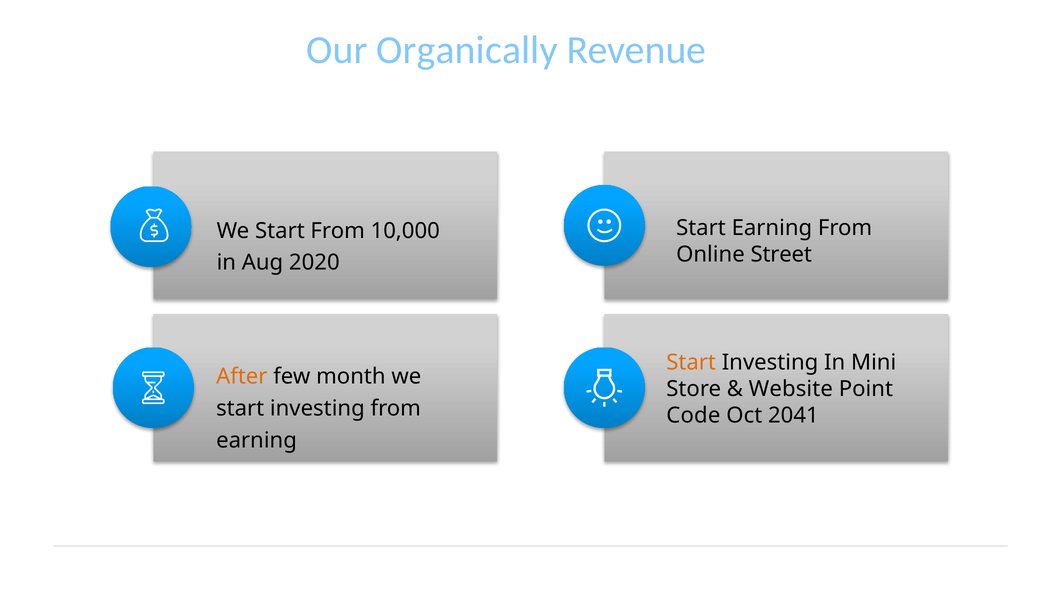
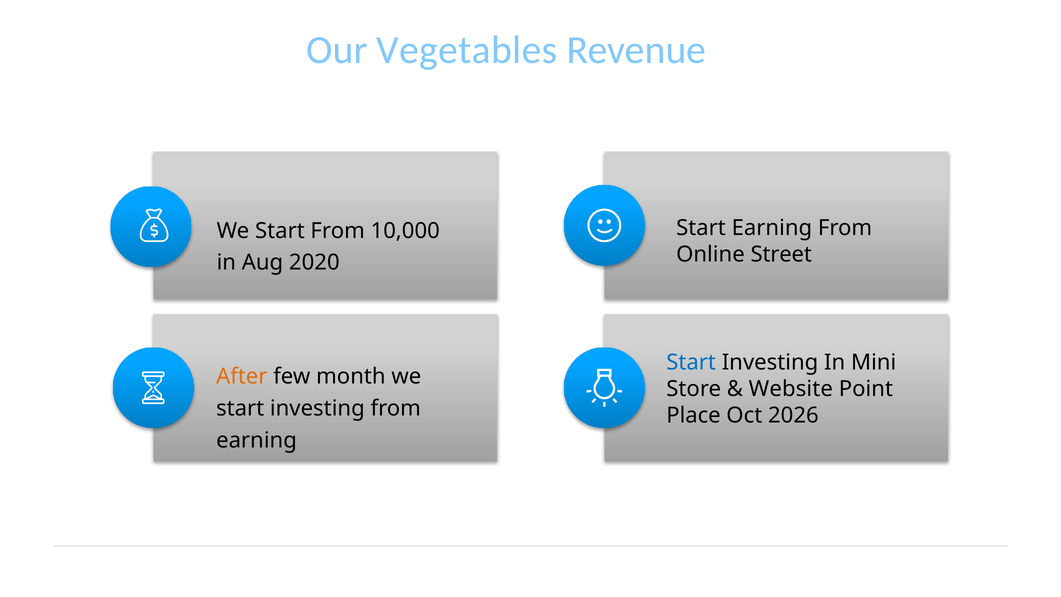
Organically: Organically -> Vegetables (467, 50)
Start colour: orange -> blue (691, 362)
Code: Code -> Place (694, 415)
2041: 2041 -> 2026 (793, 415)
